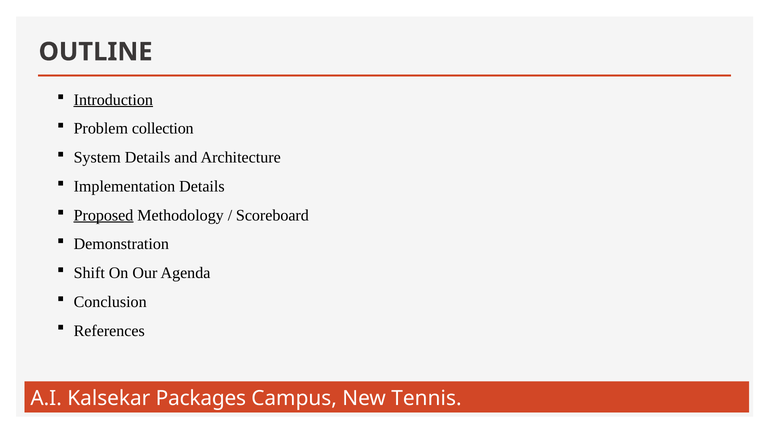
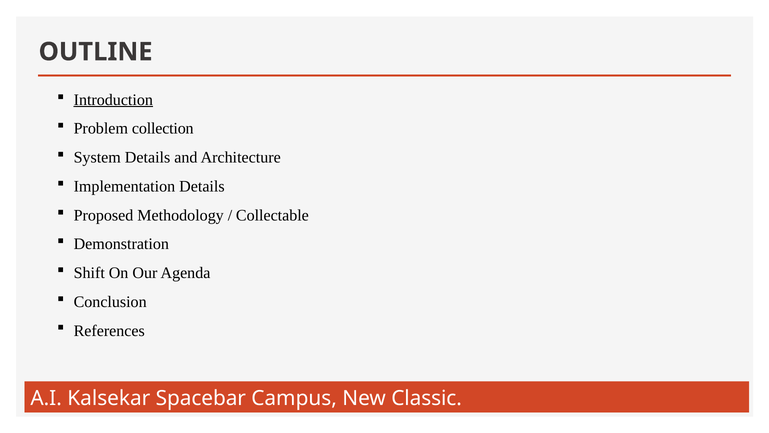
Proposed underline: present -> none (104, 215)
Scoreboard: Scoreboard -> Collectable (272, 215)
Packages: Packages -> Spacebar (201, 398)
Tennis: Tennis -> Classic (427, 398)
